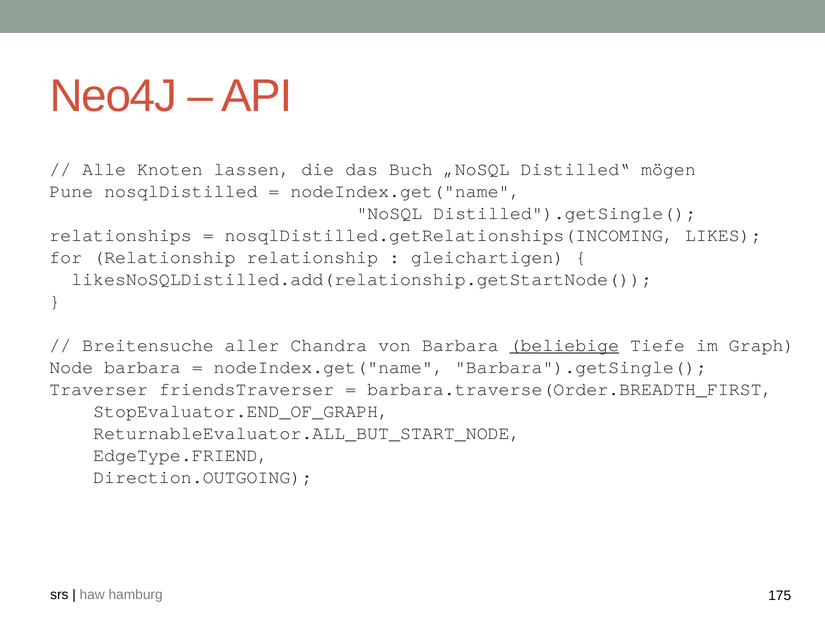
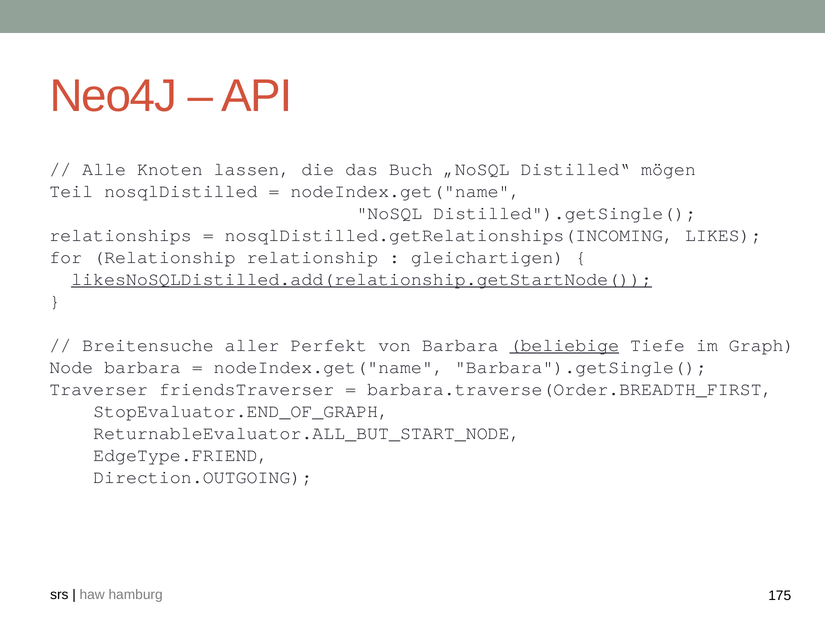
Pune: Pune -> Teil (71, 191)
likesNoSQLDistilled.add(relationship.getStartNode( underline: none -> present (362, 279)
Chandra: Chandra -> Perfekt (329, 345)
